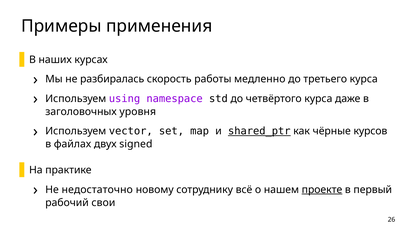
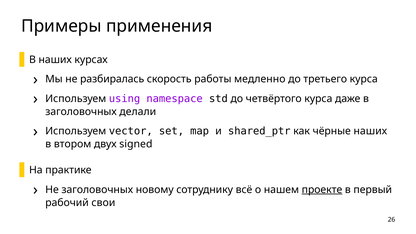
уровня: уровня -> делали (138, 112)
shared_ptr underline: present -> none (259, 131)
чёрные курсов: курсов -> наших (370, 131)
файлах: файлах -> втором (73, 144)
Не недостаточно: недостаточно -> заголовочных (97, 190)
